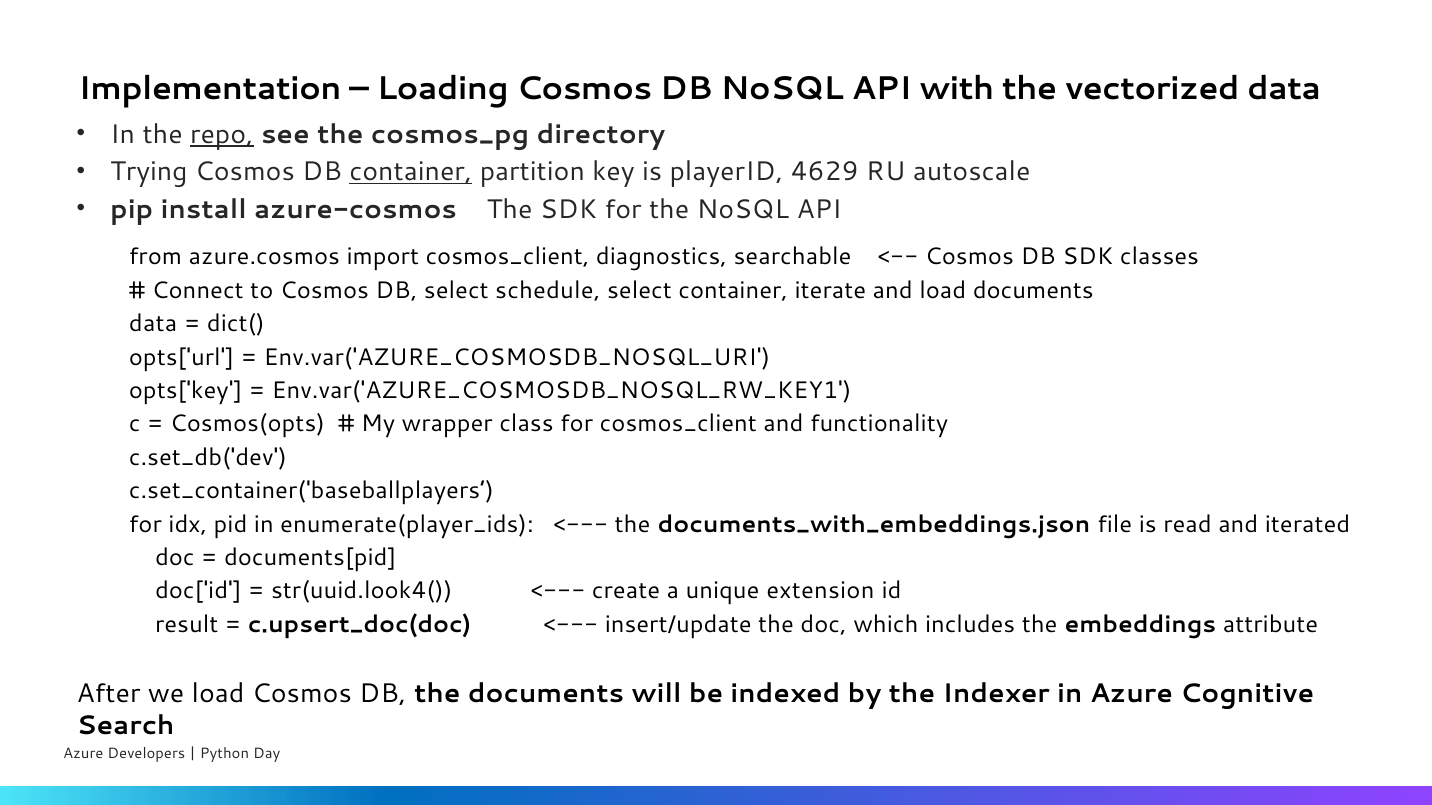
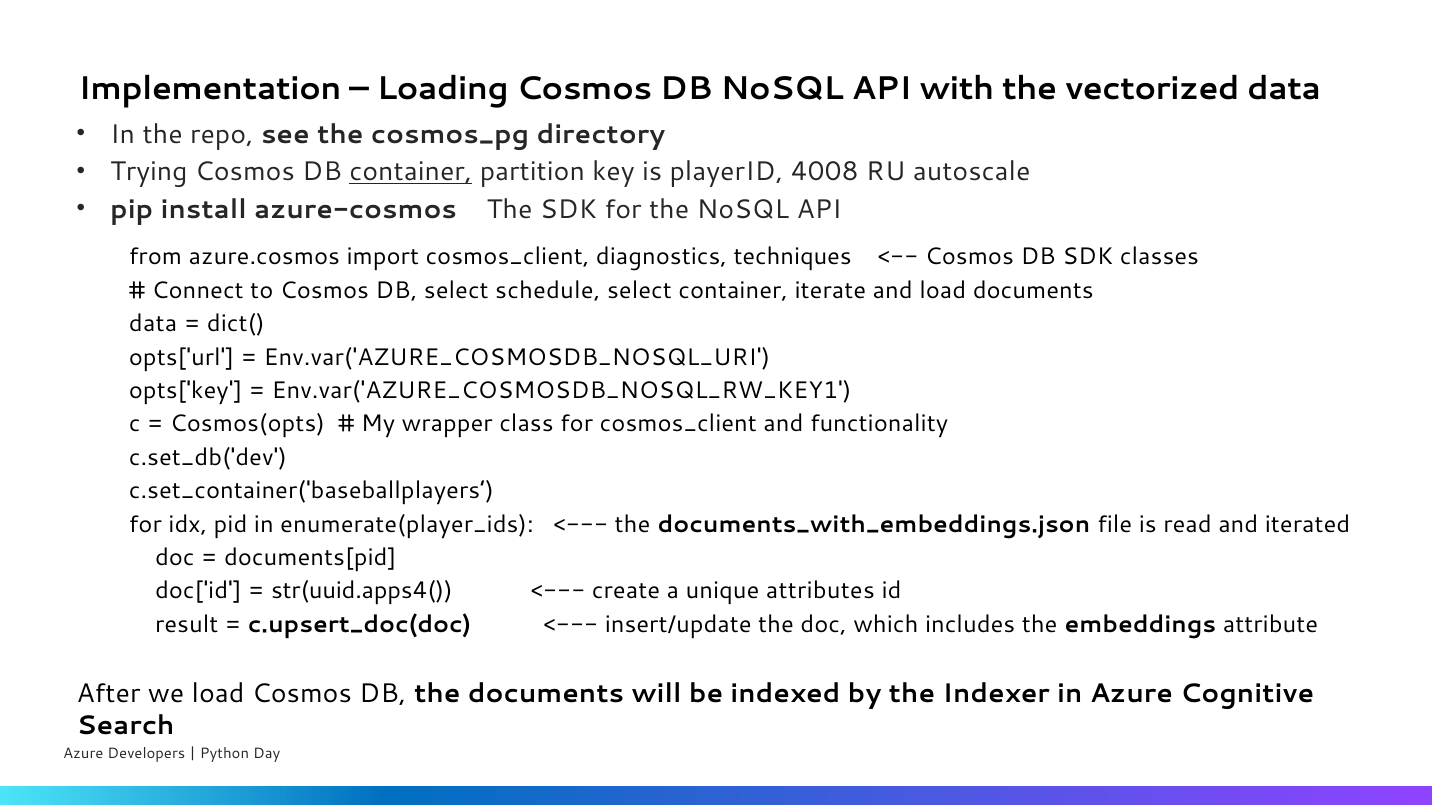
repo underline: present -> none (222, 134)
4629: 4629 -> 4008 (825, 172)
searchable: searchable -> techniques (793, 257)
str(uuid.look4(: str(uuid.look4( -> str(uuid.apps4( (362, 591)
extension: extension -> attributes (820, 591)
